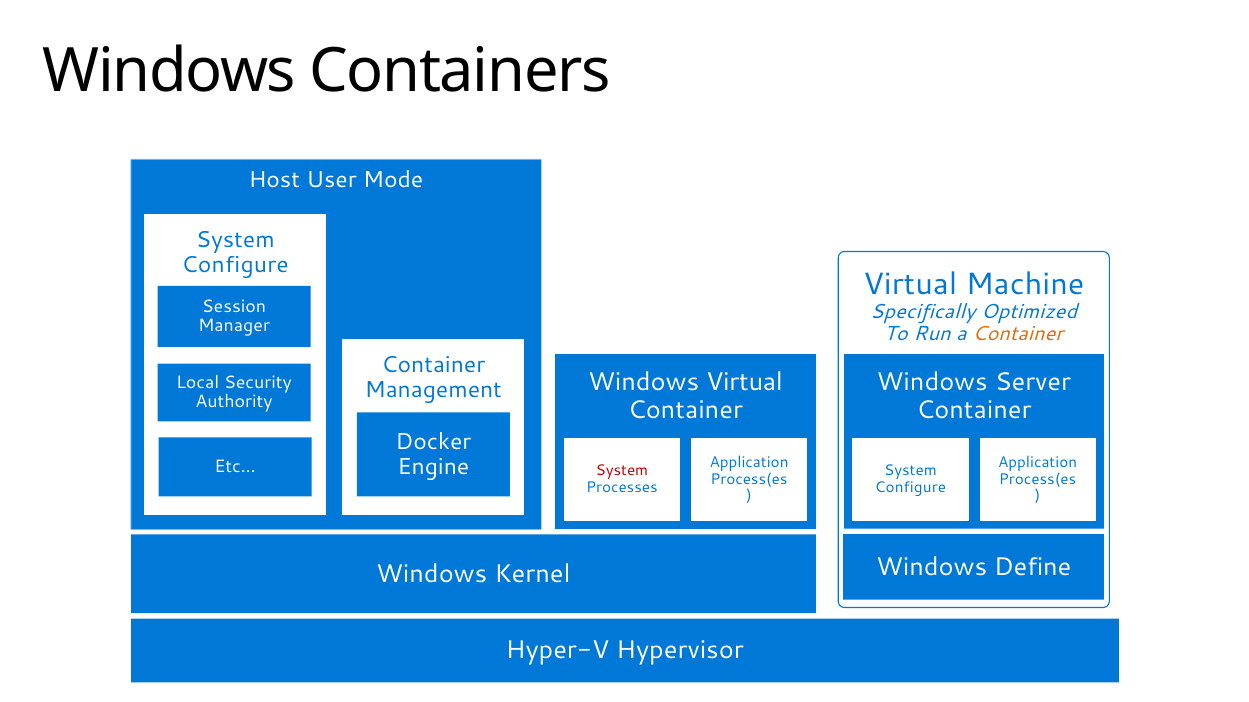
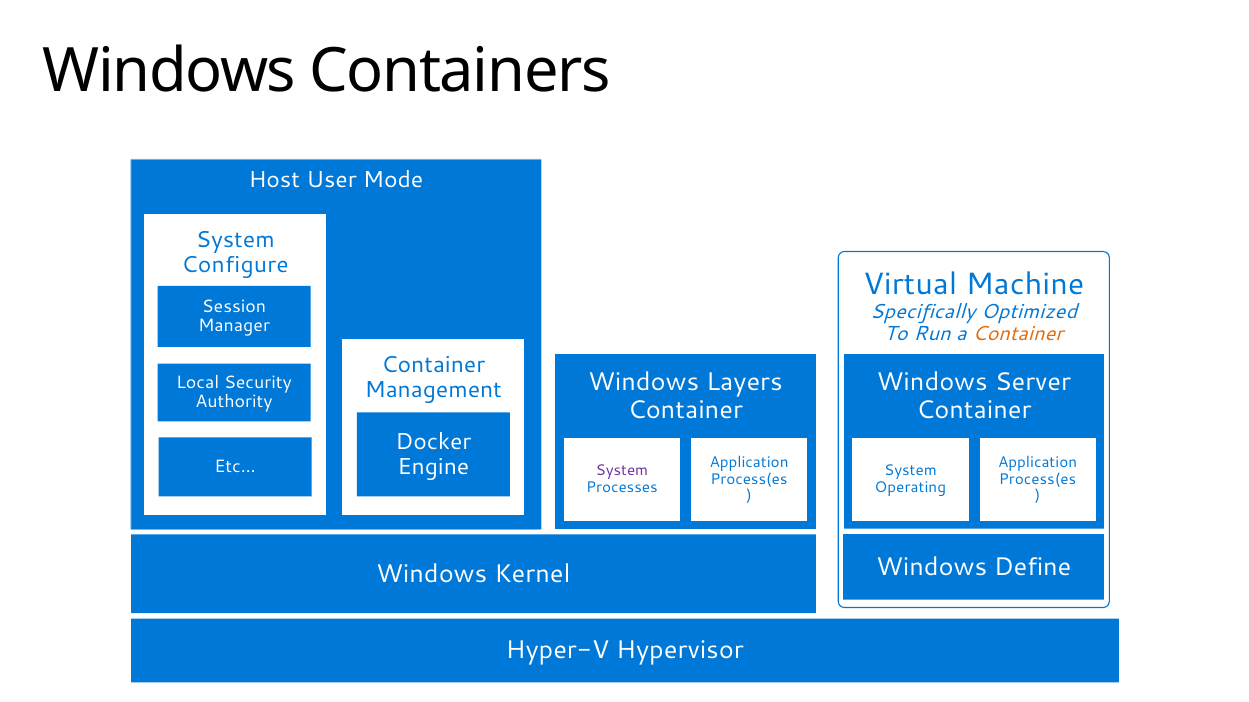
Windows Virtual: Virtual -> Layers (744, 383)
System colour: red -> purple (622, 471)
Configure: Configure -> Operating (910, 488)
